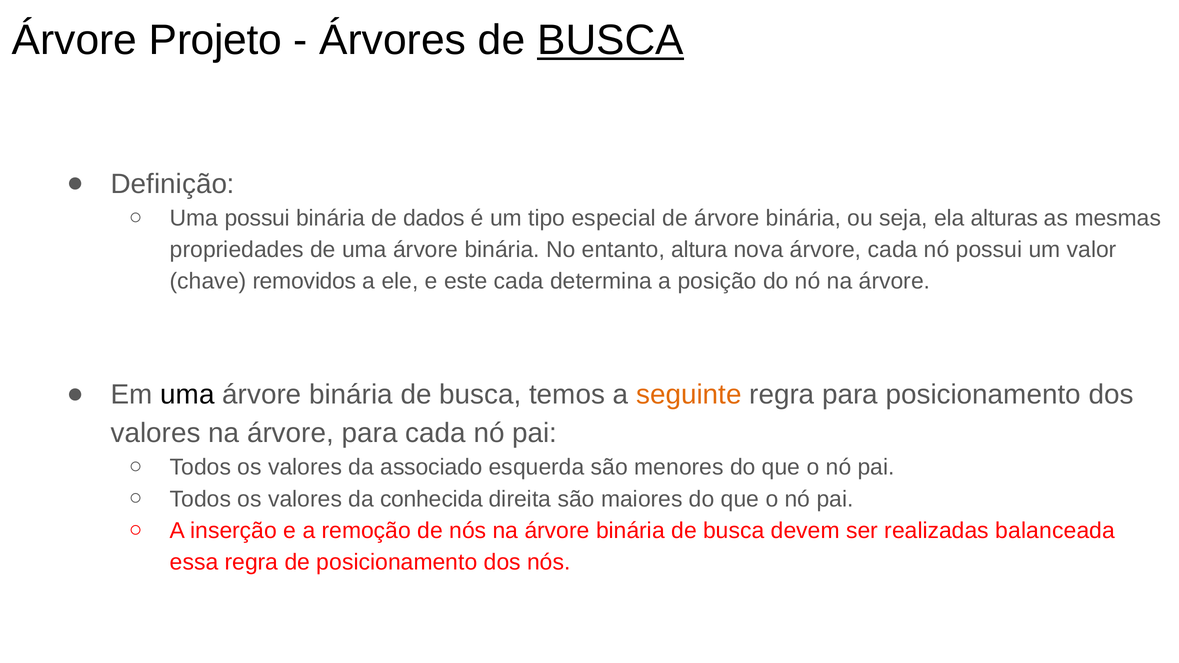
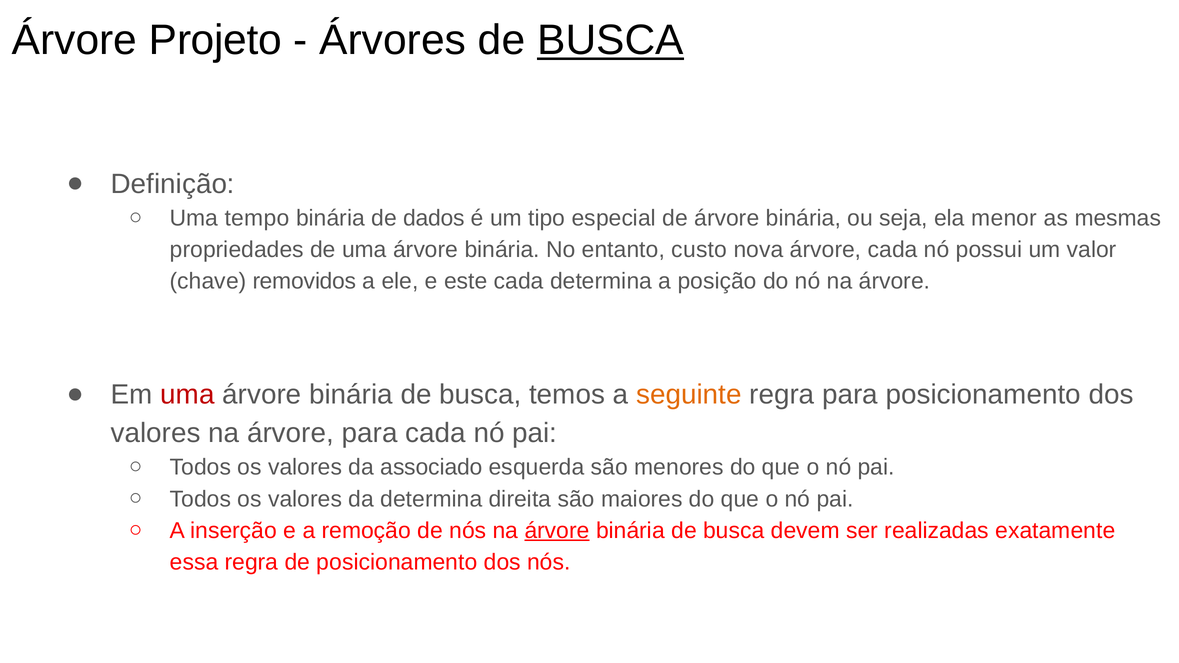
Uma possui: possui -> tempo (257, 218)
alturas: alturas -> menor (1004, 218)
altura: altura -> custo (699, 250)
uma colour: black -> red (188, 395)
da conhecida: conhecida -> determina (431, 499)
árvore underline: none -> present (557, 531)
balanceada: balanceada -> exatamente (1055, 531)
